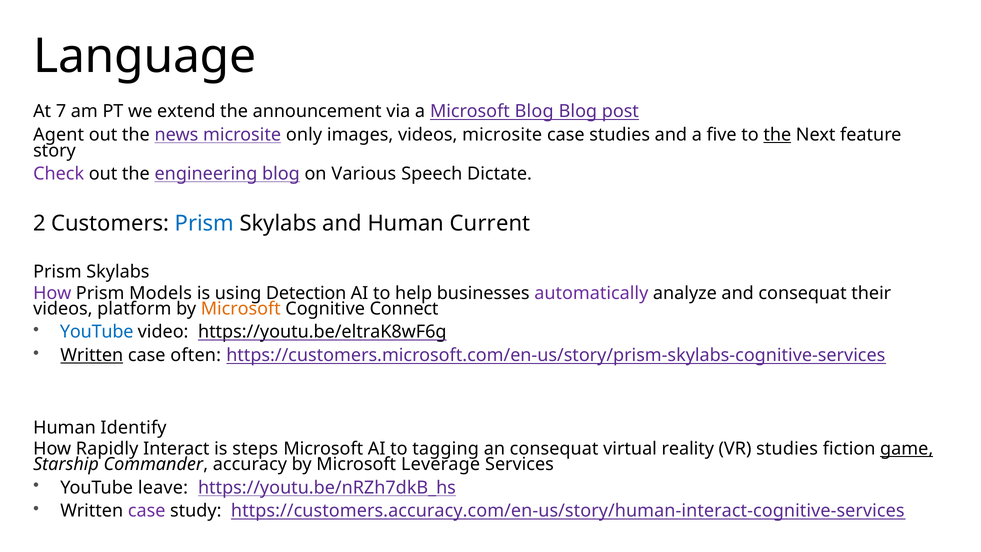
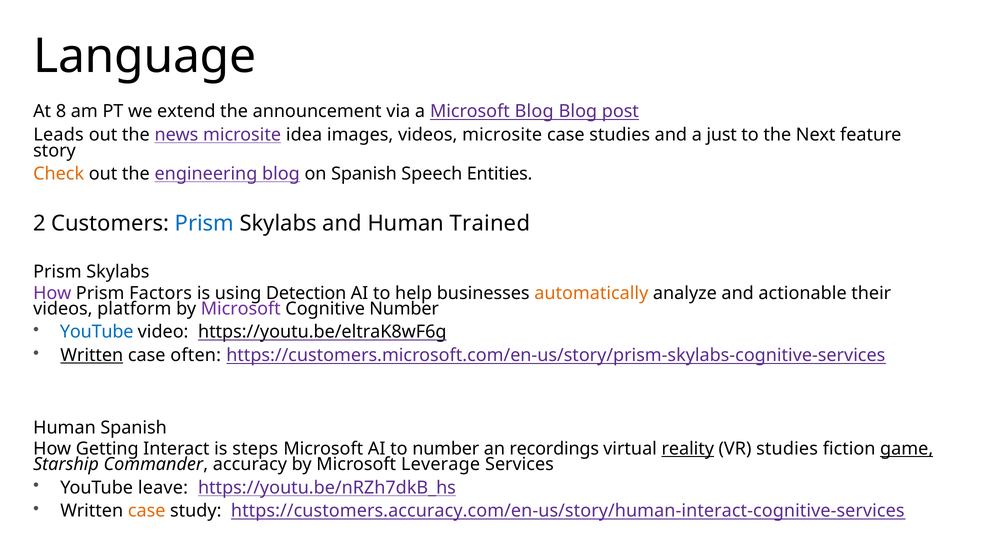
7: 7 -> 8 (61, 111)
Agent: Agent -> Leads (59, 135)
only: only -> idea (304, 135)
five: five -> just (722, 135)
the underline: present -> none (777, 135)
Check colour: purple -> orange (59, 174)
on Various: Various -> Spanish (364, 174)
Dictate: Dictate -> Entities (500, 174)
Current: Current -> Trained (490, 223)
Models: Models -> Factors (161, 293)
automatically colour: purple -> orange (591, 293)
and consequat: consequat -> actionable (803, 293)
Microsoft colour: orange -> purple (241, 309)
Cognitive Connect: Connect -> Number (404, 309)
Human Identify: Identify -> Spanish (134, 427)
Rapidly: Rapidly -> Getting (107, 449)
to tagging: tagging -> number (446, 449)
an consequat: consequat -> recordings (554, 449)
reality underline: none -> present (688, 449)
case colour: purple -> orange (147, 511)
